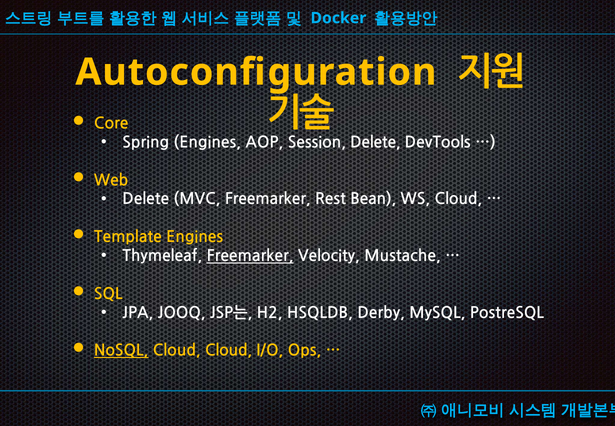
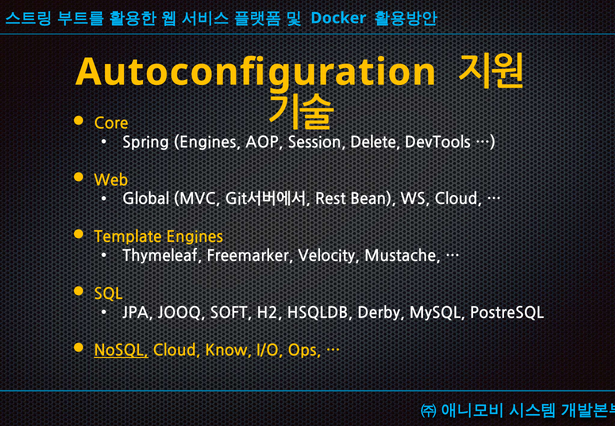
Delete: Delete -> Global (146, 199)
MVC Freemarker: Freemarker -> Git서버에서 (268, 199)
Freemarker underline: present -> none (250, 256)
JSP는: JSP는 -> SOFT (231, 313)
Cloud Cloud: Cloud -> Know (229, 351)
